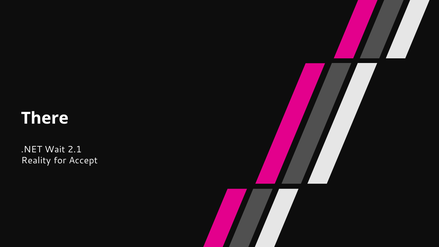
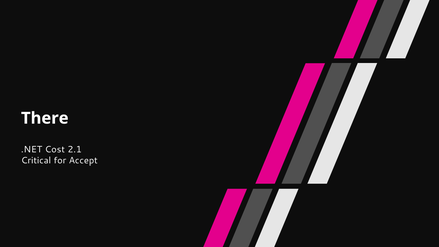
Wait: Wait -> Cost (55, 149)
Reality: Reality -> Critical (36, 160)
